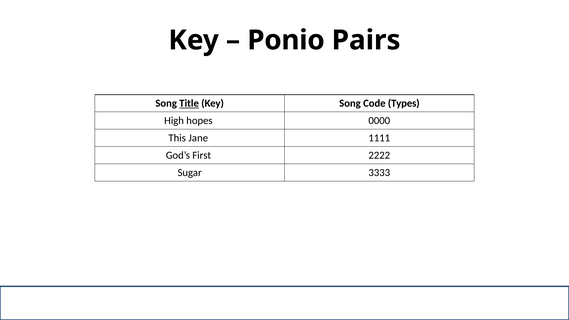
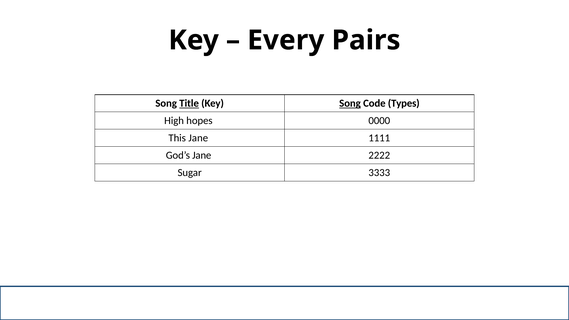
Ponio: Ponio -> Every (286, 40)
Song underline: none -> present (350, 103)
God’s First: First -> Jane (202, 155)
